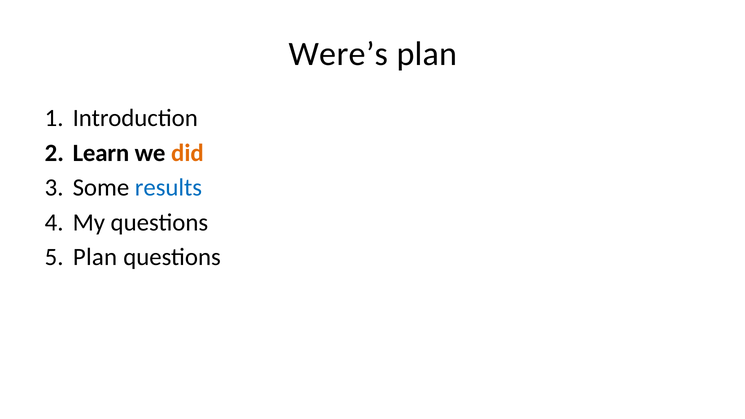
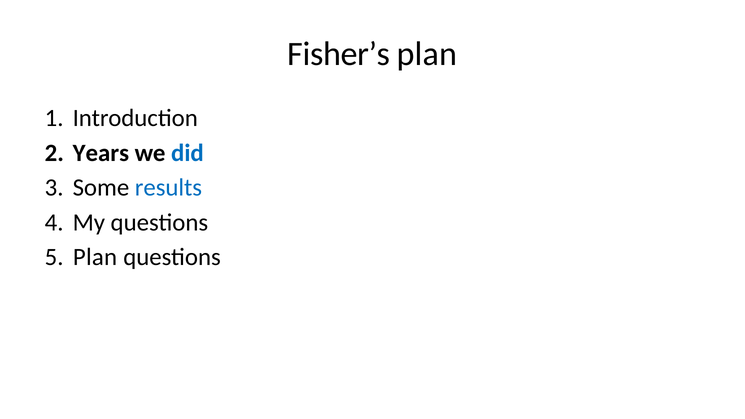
Were’s: Were’s -> Fisher’s (339, 54)
Learn: Learn -> Years (101, 153)
did colour: orange -> blue (187, 153)
